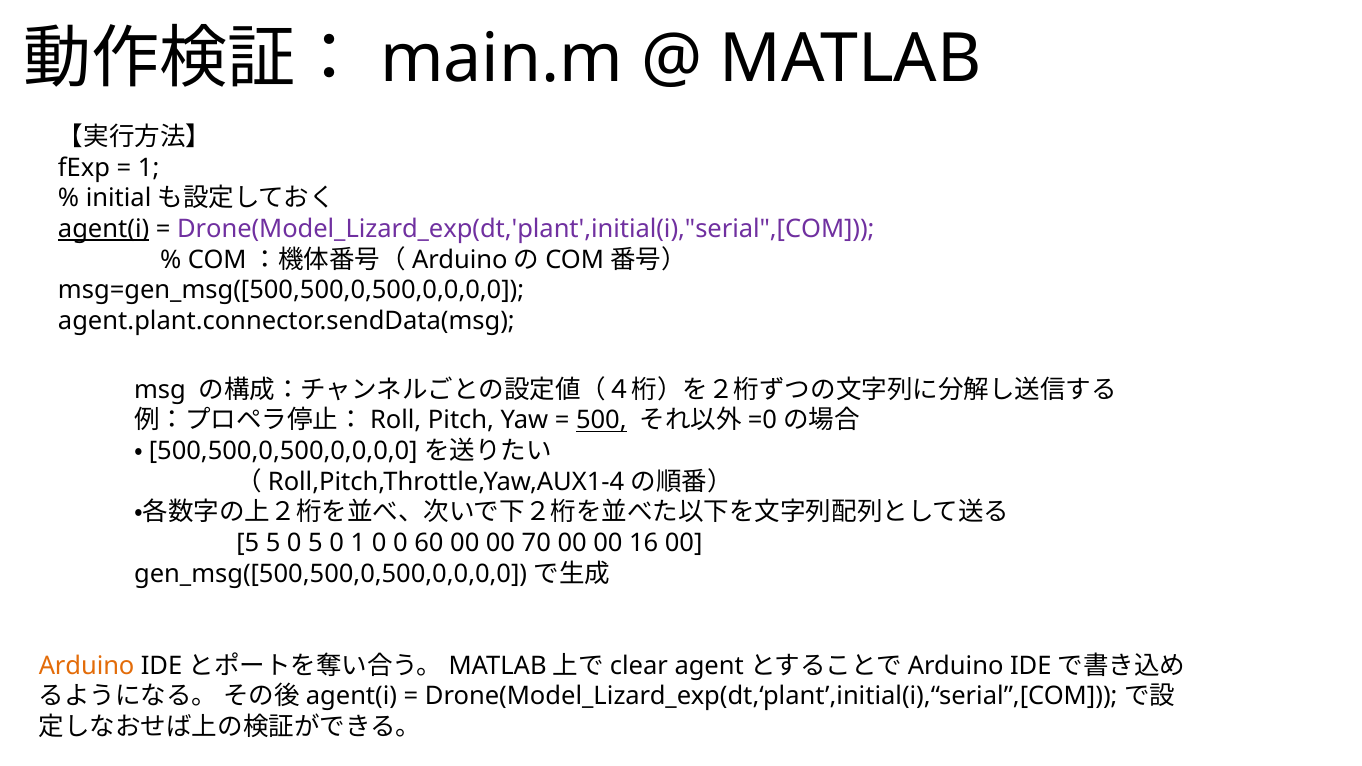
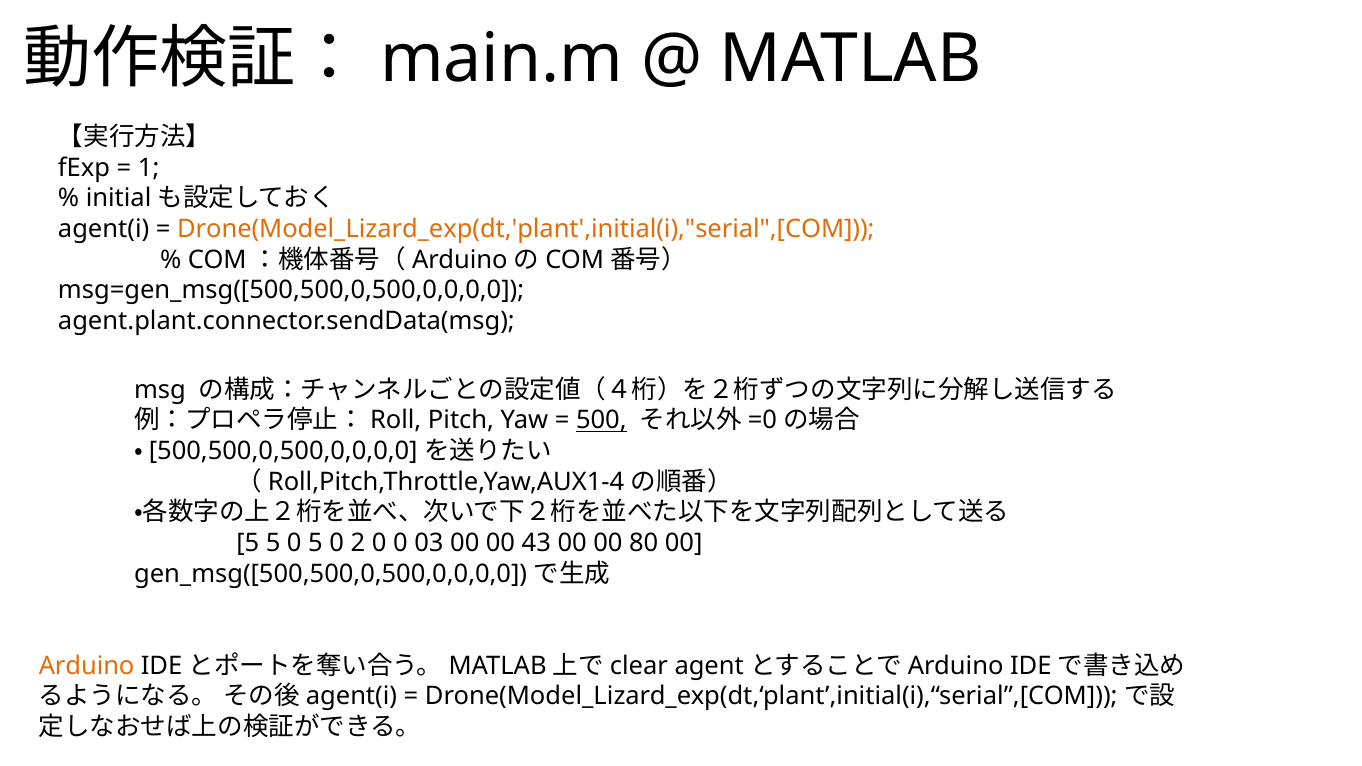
agent(i underline: present -> none (104, 229)
Drone(Model_Lizard_exp(dt,'plant',initial(i),"serial",[COM colour: purple -> orange (526, 229)
0 1: 1 -> 2 (358, 543)
60: 60 -> 03 (429, 543)
70: 70 -> 43 (536, 543)
16: 16 -> 80 (644, 543)
